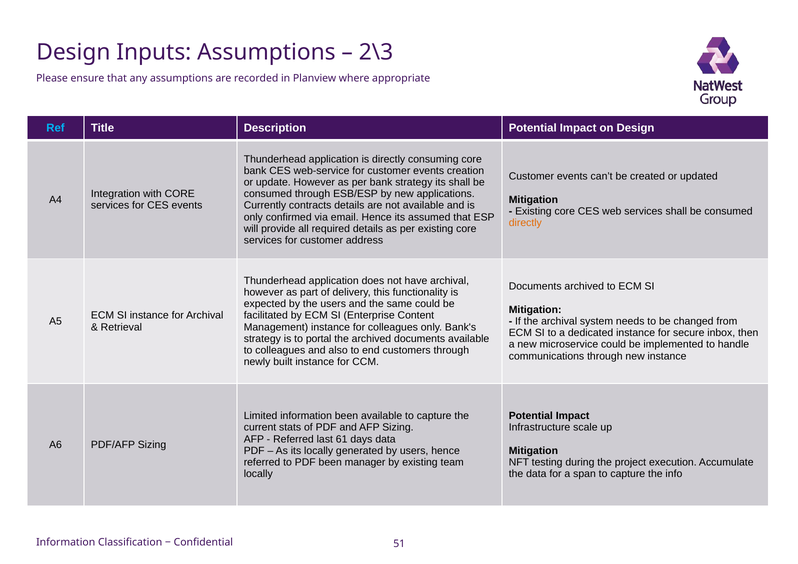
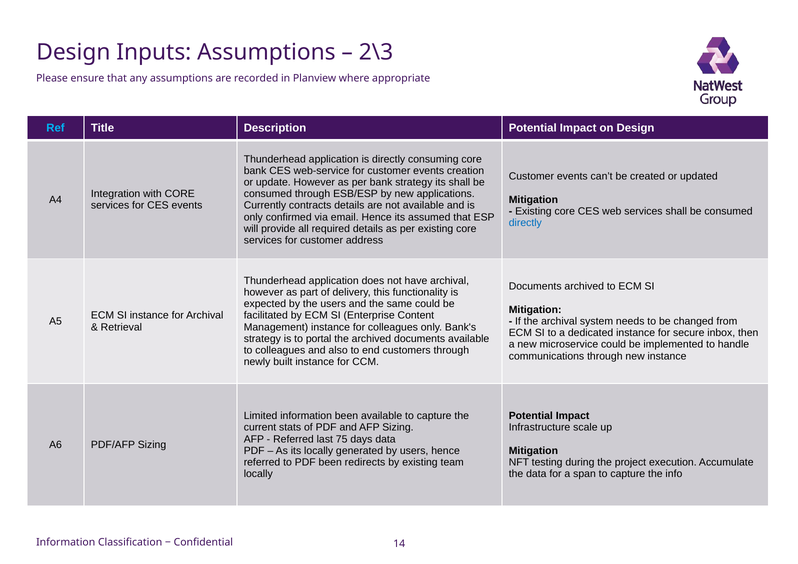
directly colour: orange -> blue (525, 223)
61: 61 -> 75 (342, 439)
manager: manager -> redirects (365, 463)
51: 51 -> 14 (399, 544)
